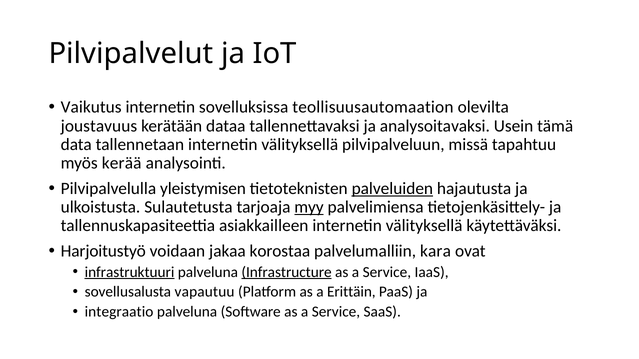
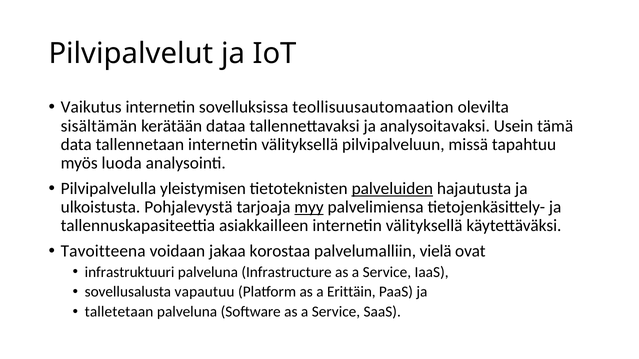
joustavuus: joustavuus -> sisältämän (99, 126)
kerää: kerää -> luoda (122, 163)
Sulautetusta: Sulautetusta -> Pohjalevystä (188, 207)
Harjoitustyö: Harjoitustyö -> Tavoitteena (103, 251)
kara: kara -> vielä (436, 251)
infrastruktuuri underline: present -> none (130, 272)
Infrastructure underline: present -> none (287, 272)
integraatio: integraatio -> talletetaan (119, 312)
